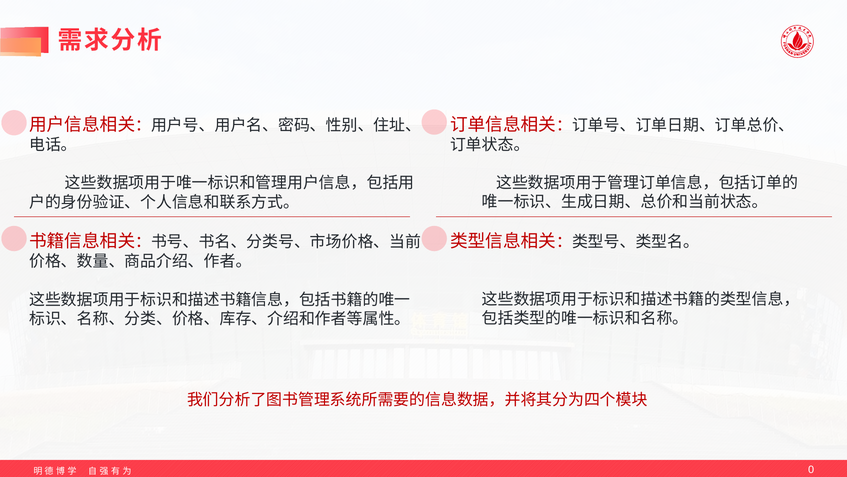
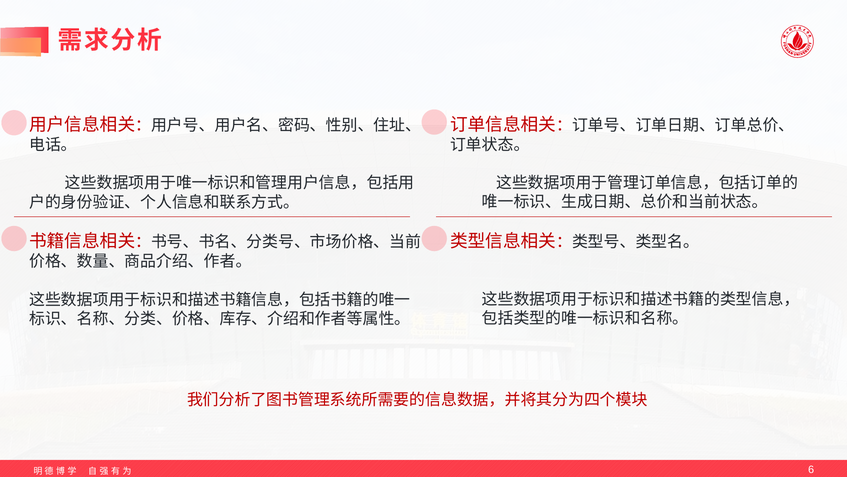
0: 0 -> 6 (811, 469)
